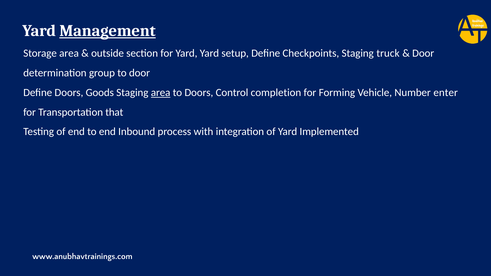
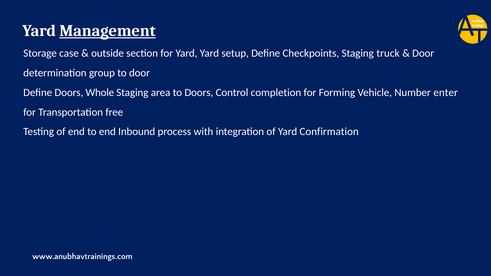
Storage area: area -> case (69, 53)
Goods: Goods -> Whole (100, 93)
area underline: present -> none (161, 93)
that: that -> free (114, 112)
Implemented: Implemented -> Confirmation (329, 132)
